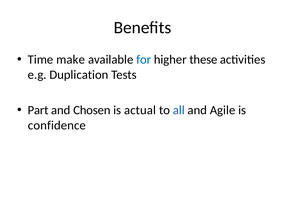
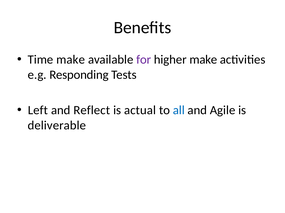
for colour: blue -> purple (144, 60)
higher these: these -> make (203, 60)
Duplication: Duplication -> Responding (79, 75)
Part: Part -> Left (38, 111)
Chosen: Chosen -> Reflect (92, 111)
confidence: confidence -> deliverable (57, 126)
